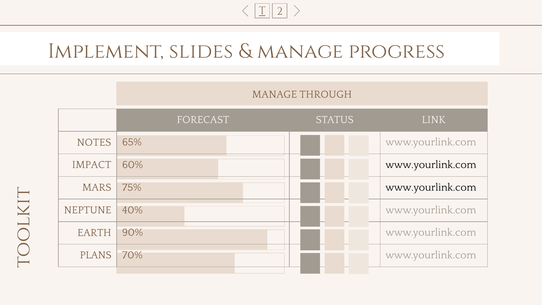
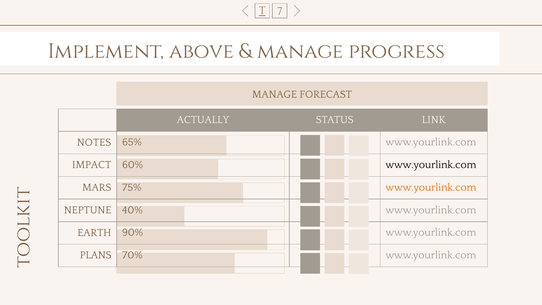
2: 2 -> 7 (280, 12)
slides: slides -> above (201, 51)
THROUGH: THROUGH -> FORECAST (326, 94)
FORECAST: FORECAST -> ACTUALLY (203, 120)
www.yourlink.com colour: black -> orange (431, 187)
